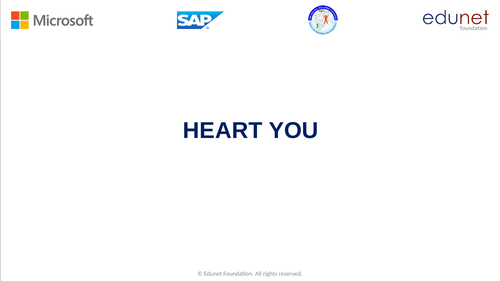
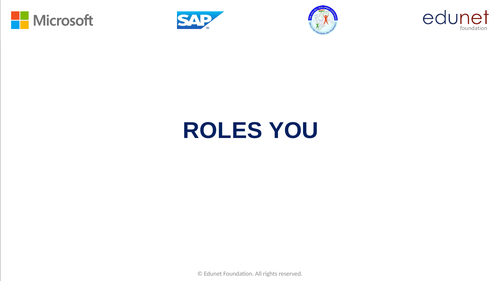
HEART: HEART -> ROLES (223, 131)
